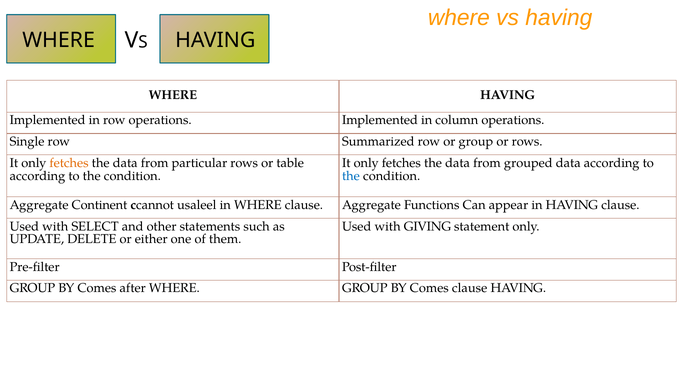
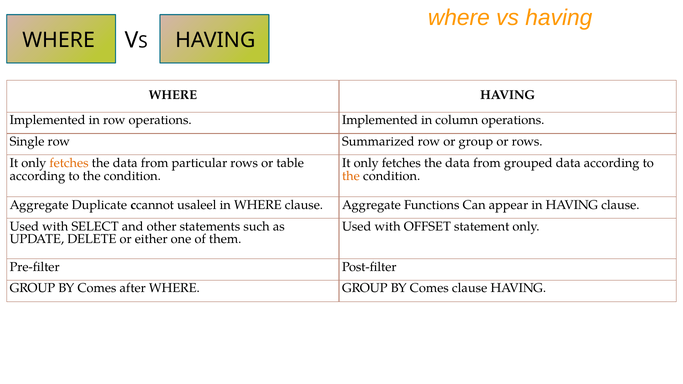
the colour: blue -> orange (351, 176)
Continent: Continent -> Duplicate (99, 205)
GIVING: GIVING -> OFFSET (427, 226)
